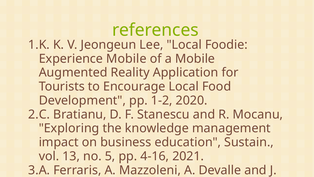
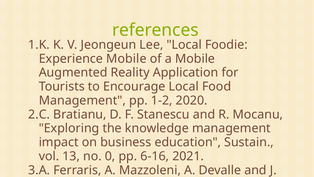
Development: Development -> Management (82, 100)
5: 5 -> 0 (110, 156)
4-16: 4-16 -> 6-16 (155, 156)
